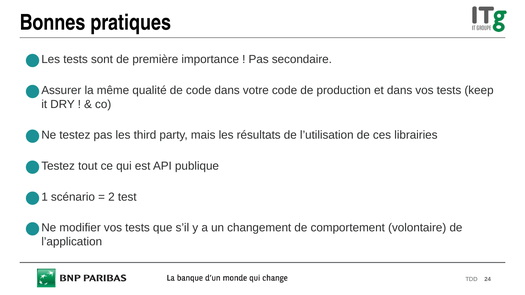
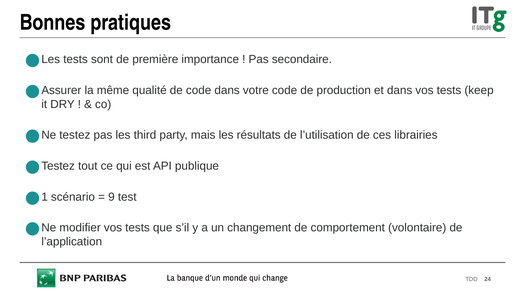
2: 2 -> 9 (111, 197)
